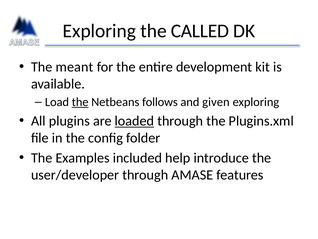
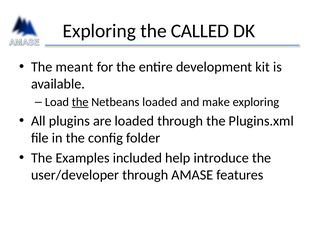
Netbeans follows: follows -> loaded (160, 102)
given: given -> make (216, 102)
loaded underline: present -> none (134, 121)
